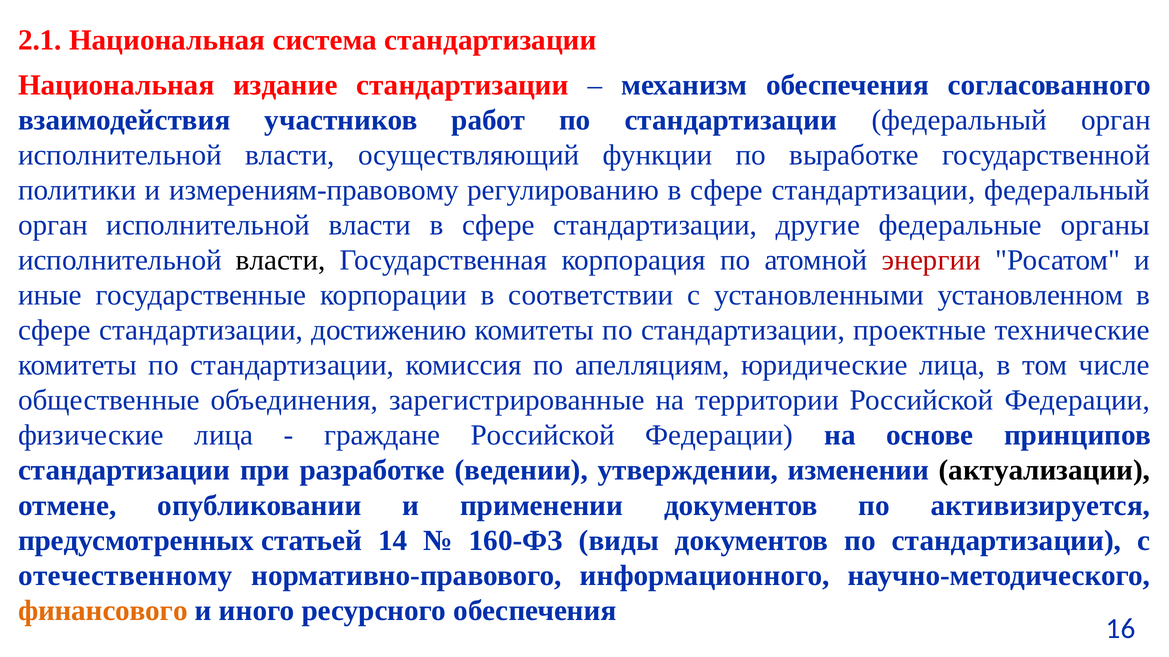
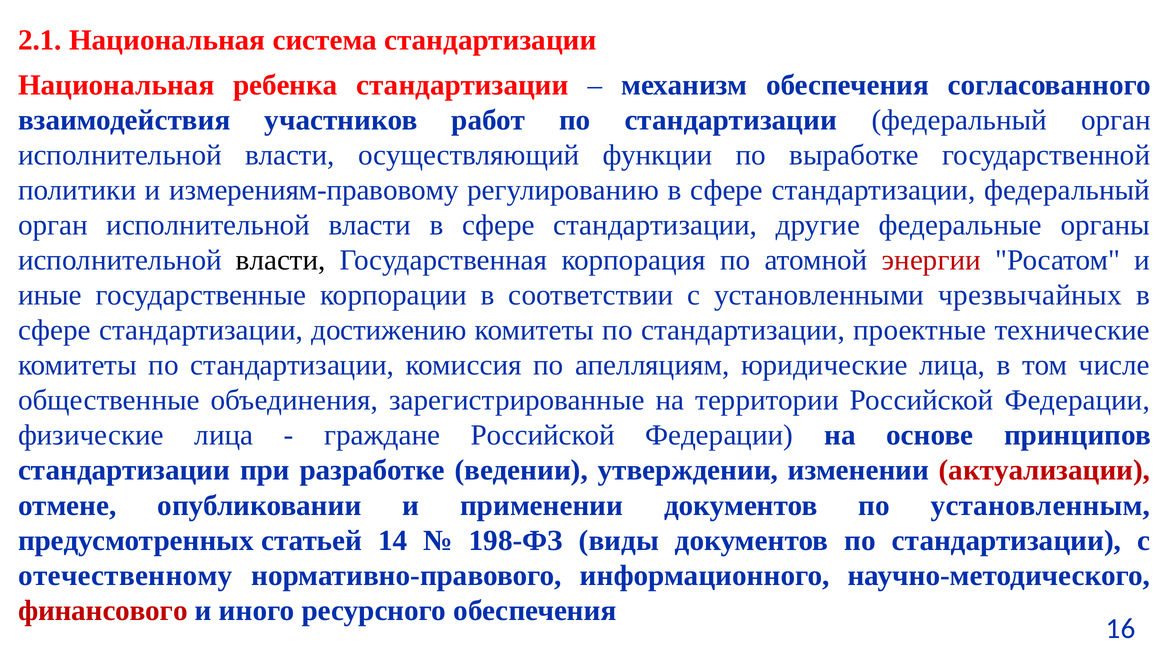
издание: издание -> ребенка (285, 85)
установленном: установленном -> чрезвычайных (1030, 295)
актуализации colour: black -> red (1044, 471)
активизируется: активизируется -> установленным (1040, 506)
160-ФЗ: 160-ФЗ -> 198-ФЗ (516, 541)
финансового colour: orange -> red (103, 611)
